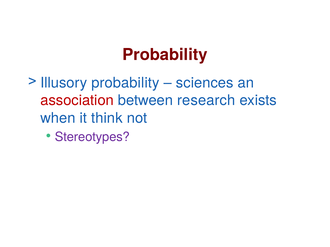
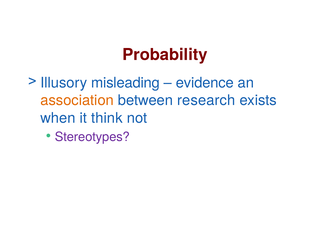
Illusory probability: probability -> misleading (126, 83)
sciences: sciences -> evidence (205, 83)
association colour: red -> orange (77, 101)
